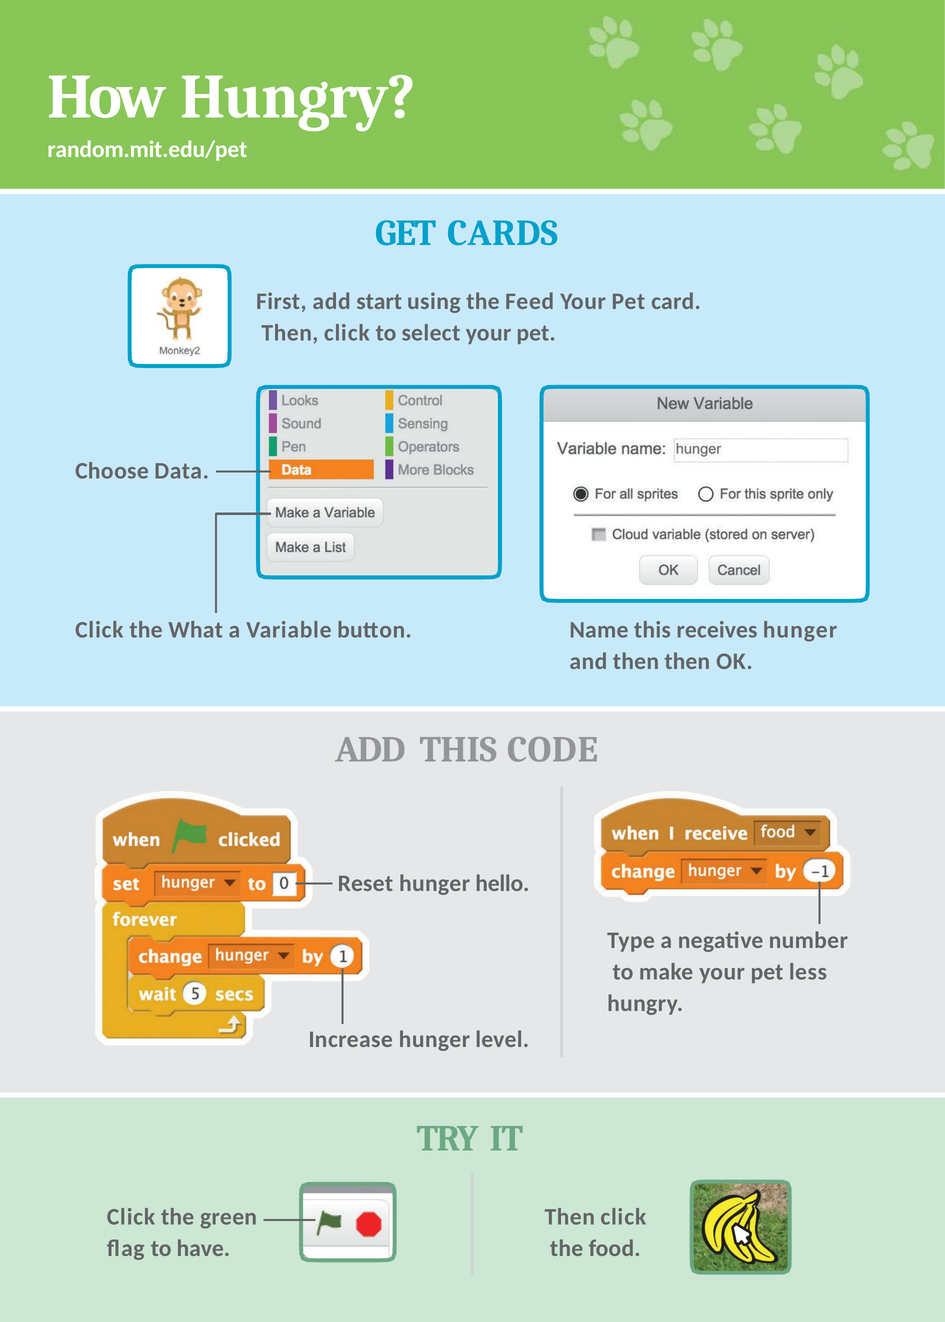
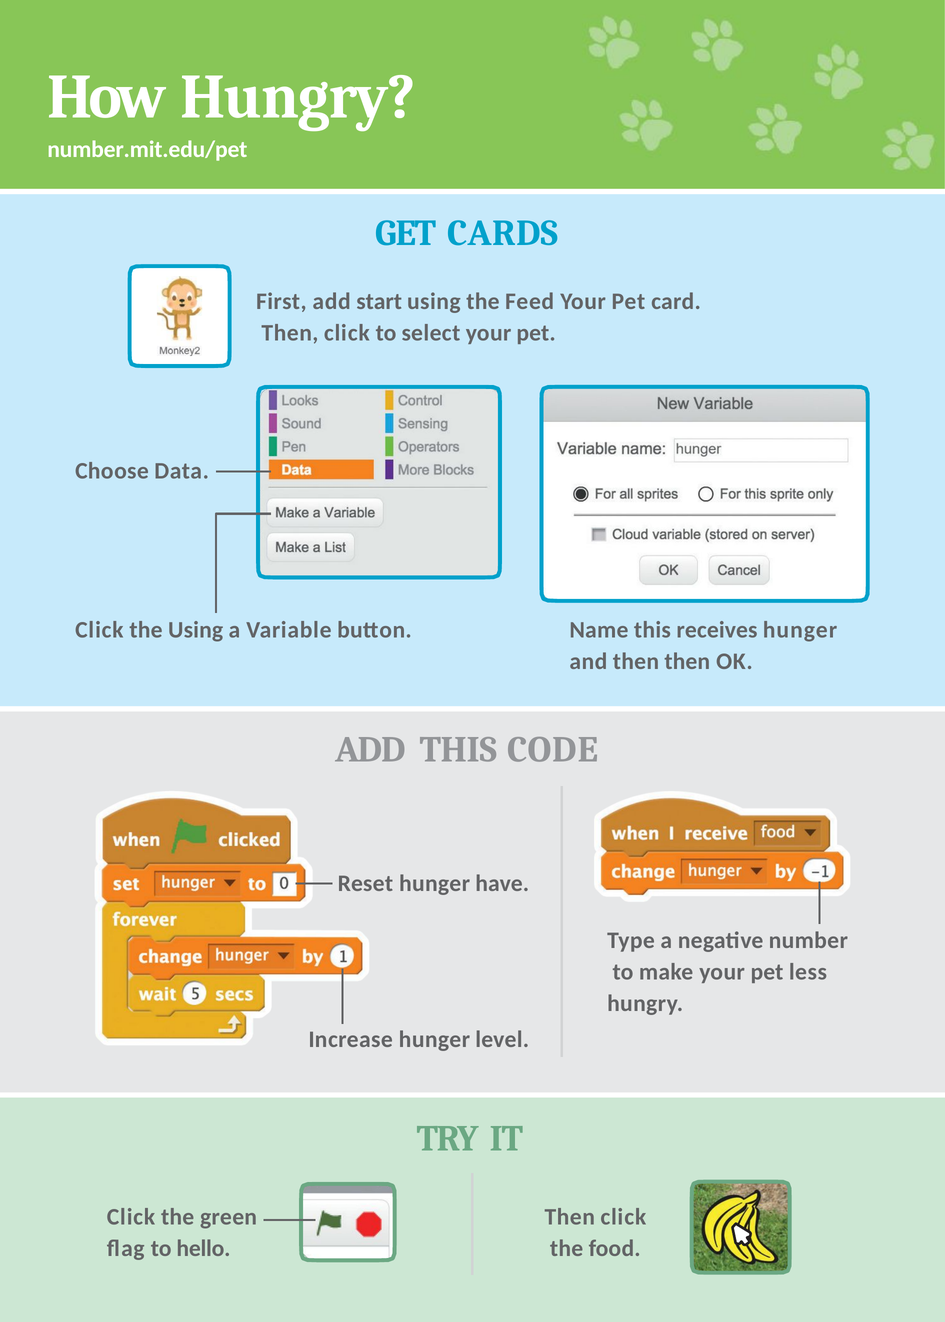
random.mit.edu/pet: random.mit.edu/pet -> number.mit.edu/pet (147, 150)
the What: What -> Using (196, 630)
hello: hello -> have (502, 884)
have: have -> hello (203, 1249)
